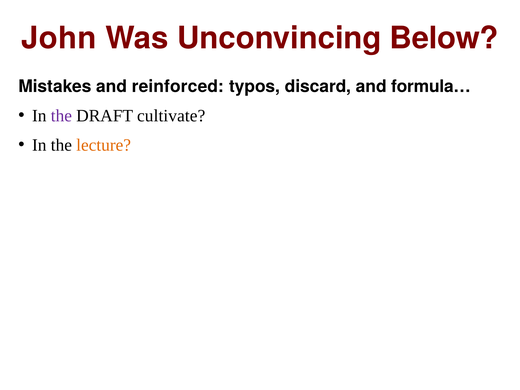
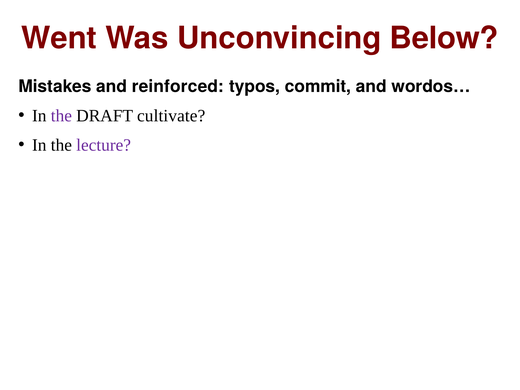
John: John -> Went (59, 38)
discard: discard -> commit (318, 86)
formula…: formula… -> wordos… (431, 86)
lecture colour: orange -> purple (104, 145)
